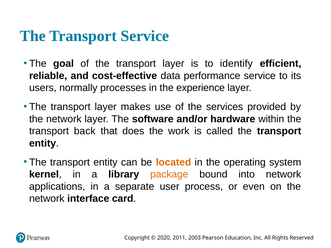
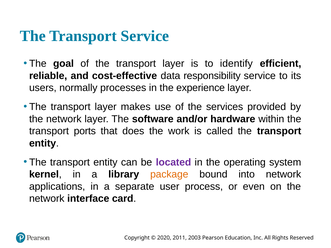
performance: performance -> responsibility (212, 76)
back: back -> ports (85, 131)
located colour: orange -> purple (173, 162)
